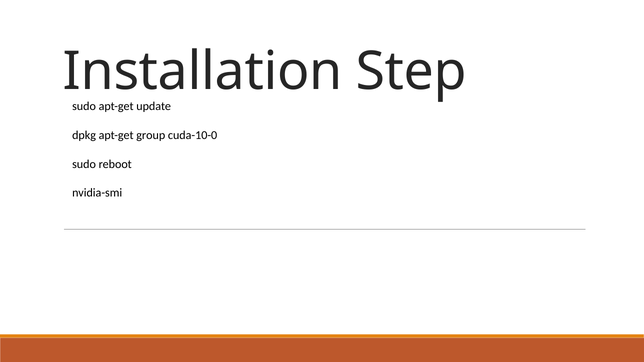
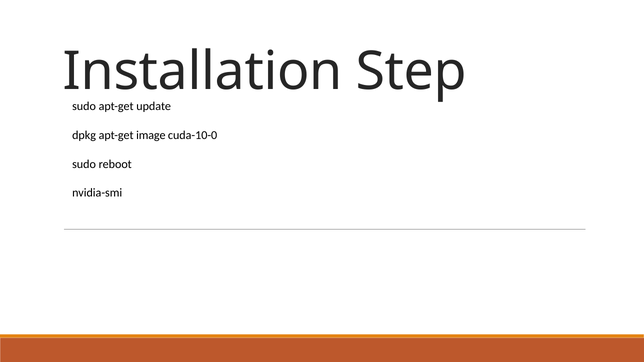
group: group -> image (151, 135)
